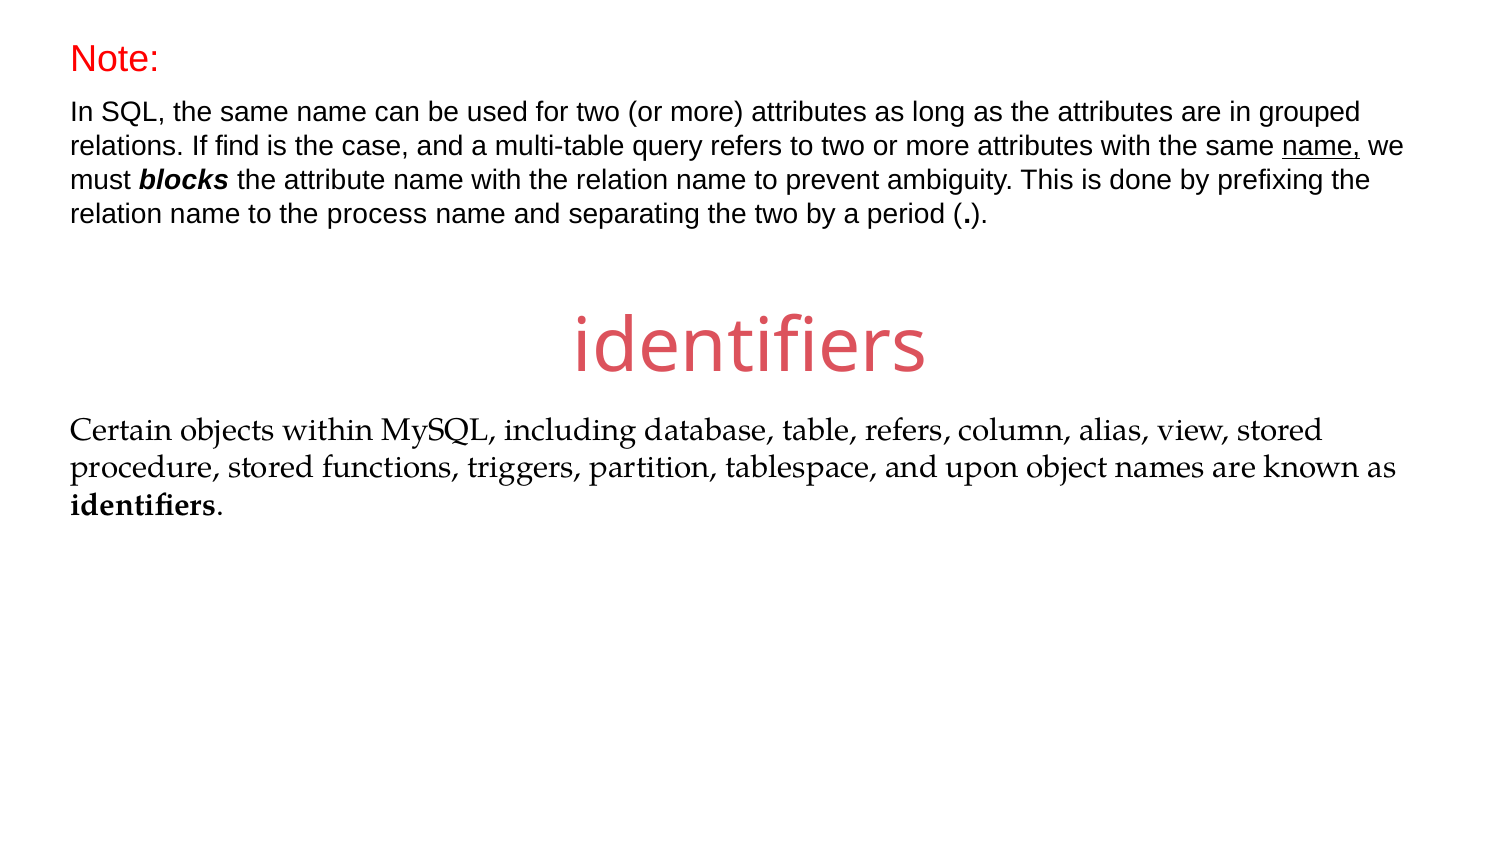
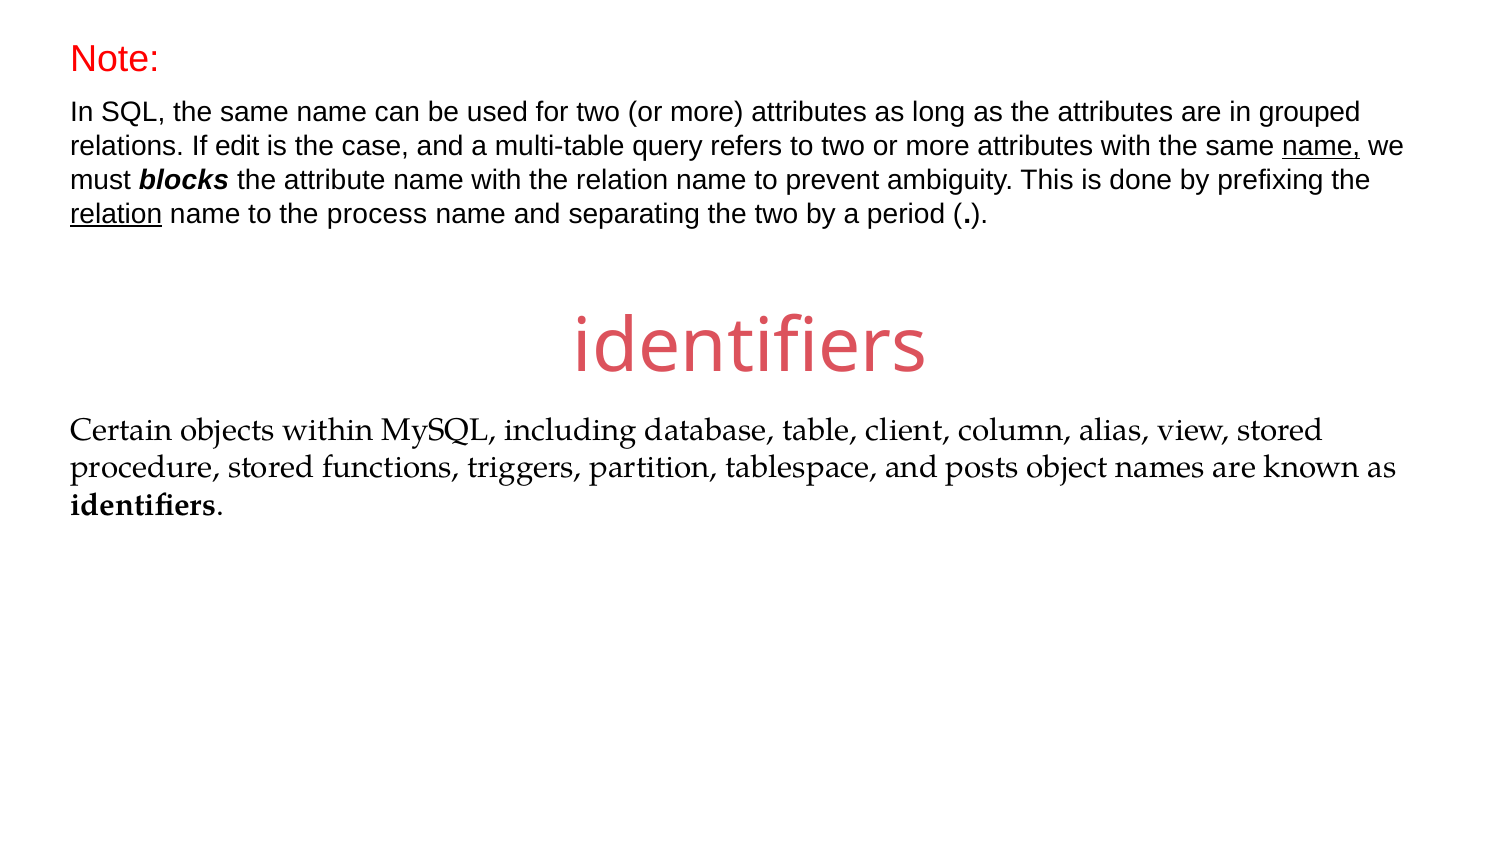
find: find -> edit (237, 146)
relation underline: none -> present (116, 214)
table refers: refers -> client (908, 430)
upon: upon -> posts (982, 467)
